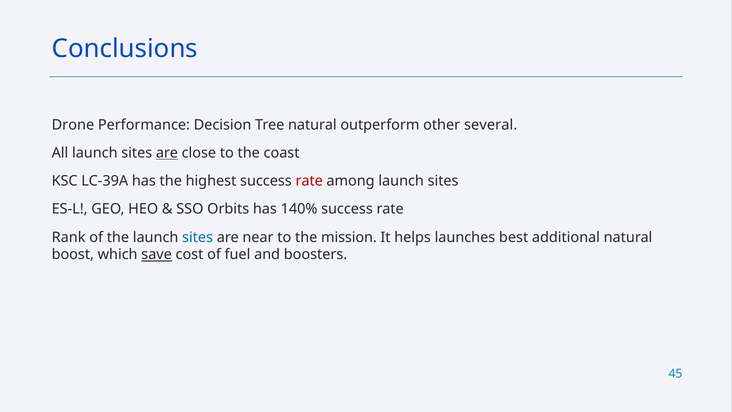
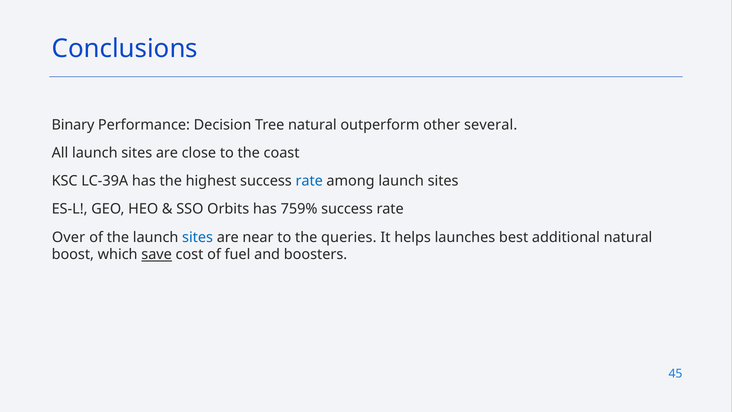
Drone: Drone -> Binary (73, 125)
are underline: present -> none (167, 153)
rate colour: red -> blue (309, 181)
140%: 140% -> 759% (299, 209)
Rank: Rank -> Over (69, 237)
mission: mission -> queries (349, 237)
